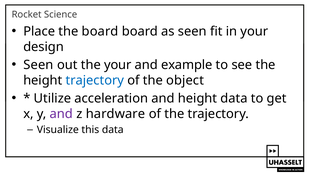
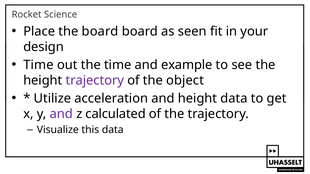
Seen: Seen -> Time (38, 65)
the your: your -> time (118, 65)
trajectory colour: blue -> purple (95, 81)
hardware: hardware -> calculated (116, 114)
